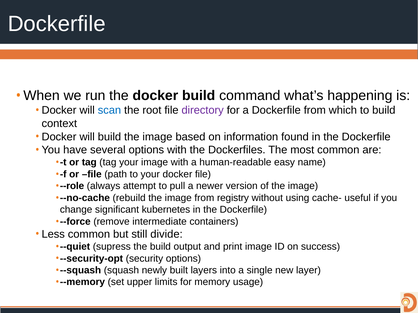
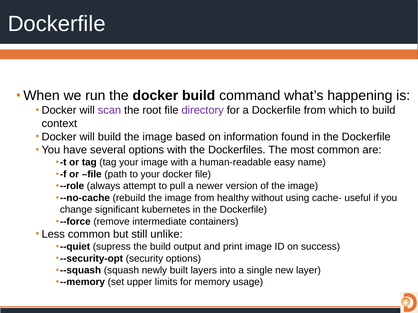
scan colour: blue -> purple (109, 111)
registry: registry -> healthy (233, 198)
divide: divide -> unlike (167, 235)
